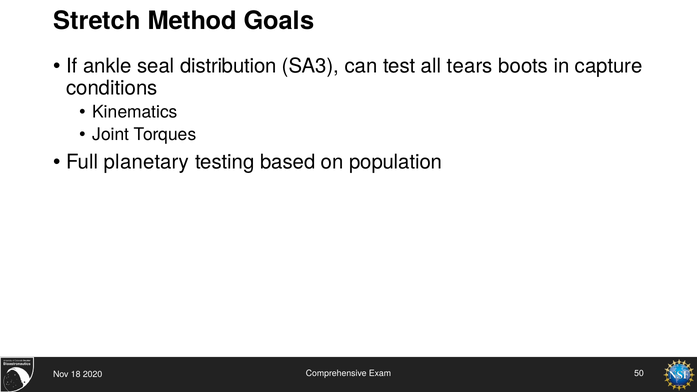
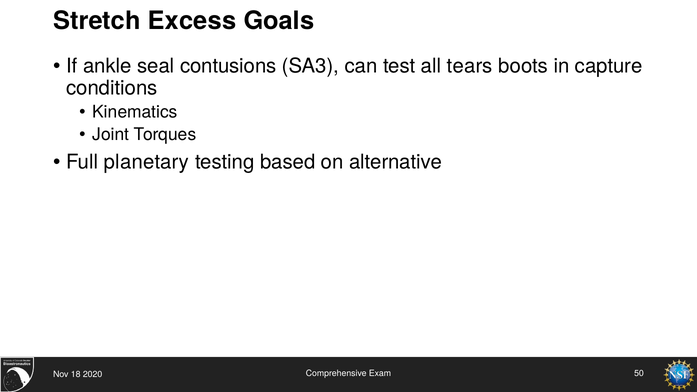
Method: Method -> Excess (192, 21)
distribution: distribution -> contusions (228, 66)
population: population -> alternative (396, 162)
